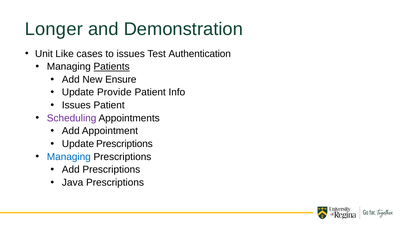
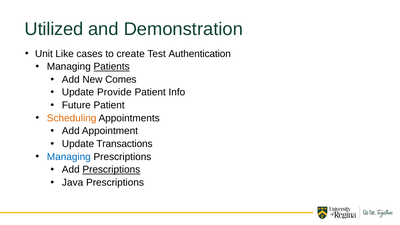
Longer: Longer -> Utilized (54, 29)
to issues: issues -> create (131, 54)
Ensure: Ensure -> Comes (121, 79)
Issues: Issues -> Future (76, 105)
Scheduling colour: purple -> orange (72, 118)
Update Prescriptions: Prescriptions -> Transactions (124, 144)
Prescriptions underline: none -> present (111, 170)
